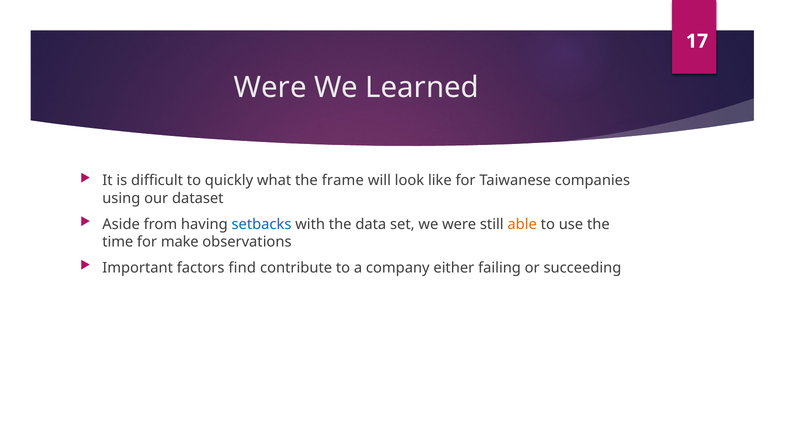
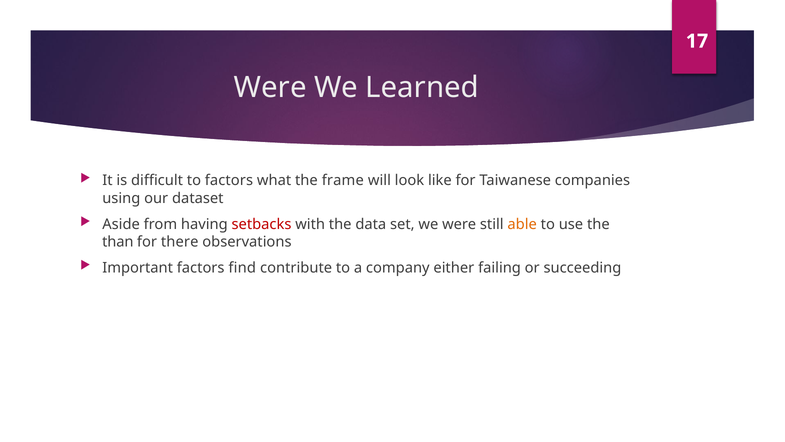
to quickly: quickly -> factors (229, 180)
setbacks colour: blue -> red (261, 224)
time: time -> than (118, 242)
make: make -> there (180, 242)
